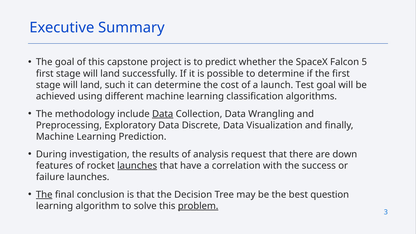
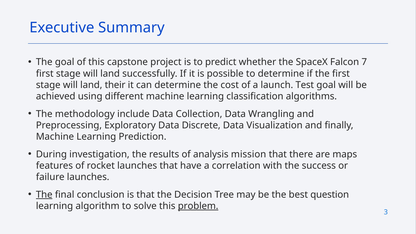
5: 5 -> 7 (364, 62)
such: such -> their (115, 85)
Data underline: present -> none (163, 114)
request: request -> mission (249, 154)
down: down -> maps (345, 154)
launches underline: present -> none (137, 166)
